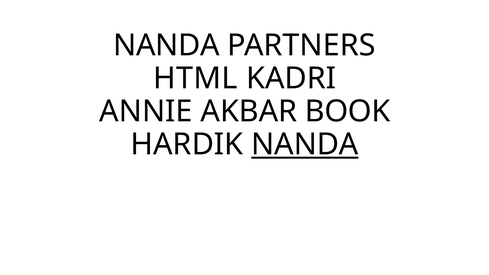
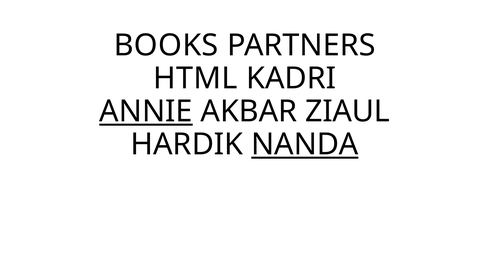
NANDA: NANDA -> BOOKS (166, 46)
ANNIE underline: none -> present (146, 112)
BOOK: BOOK -> ZIAUL (348, 112)
